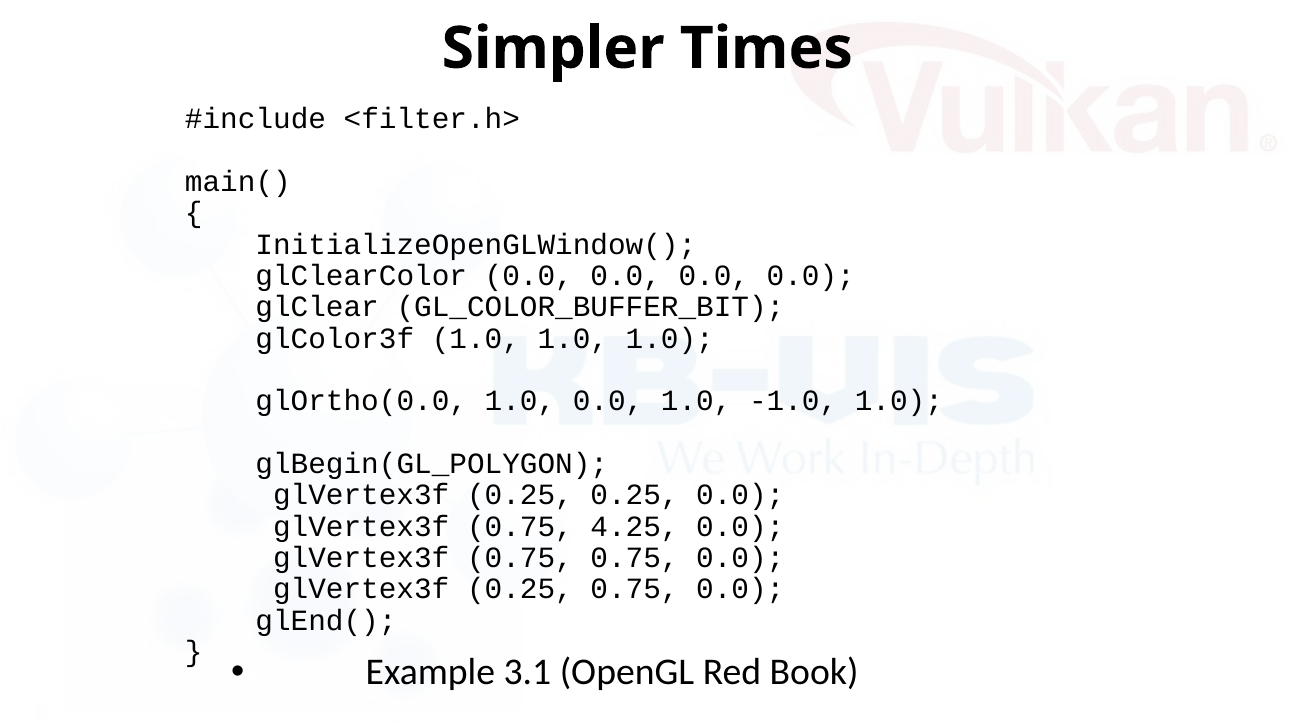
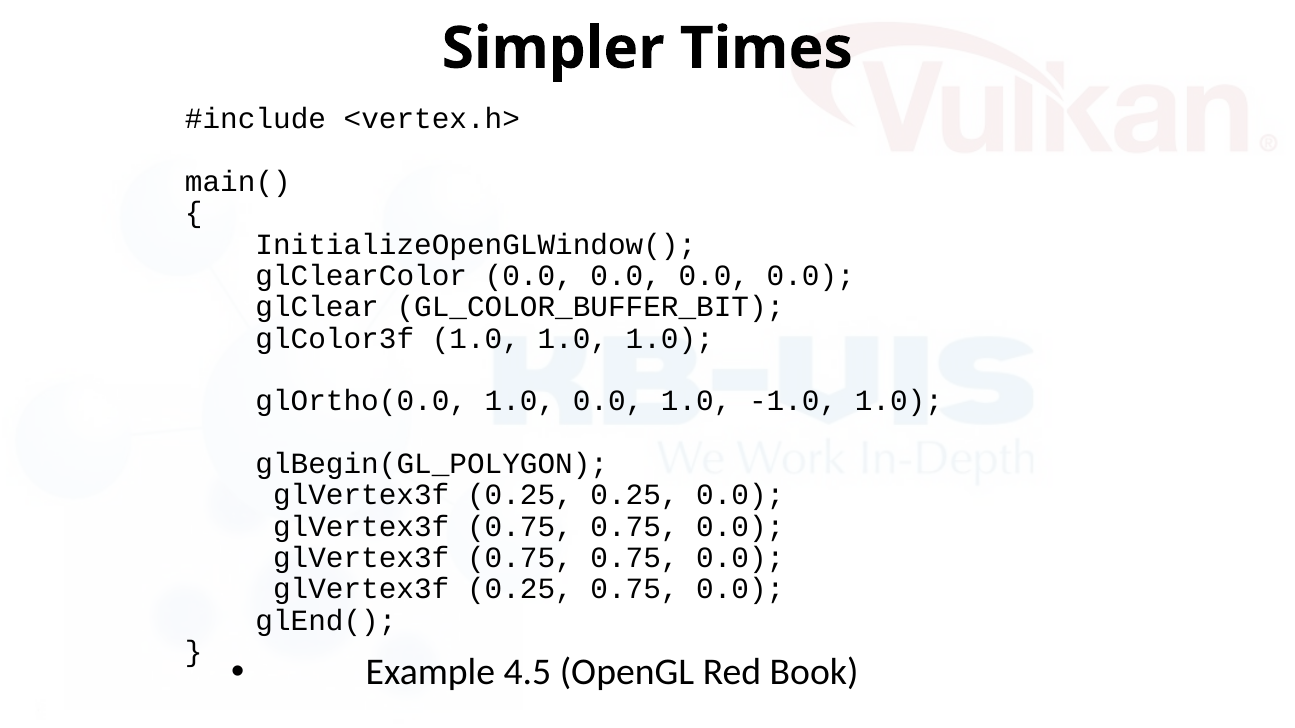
<filter.h>: <filter.h> -> <vertex.h> (432, 119)
4.25: 4.25 -> 0.75 (634, 527)
3.1: 3.1 -> 4.5 (527, 673)
